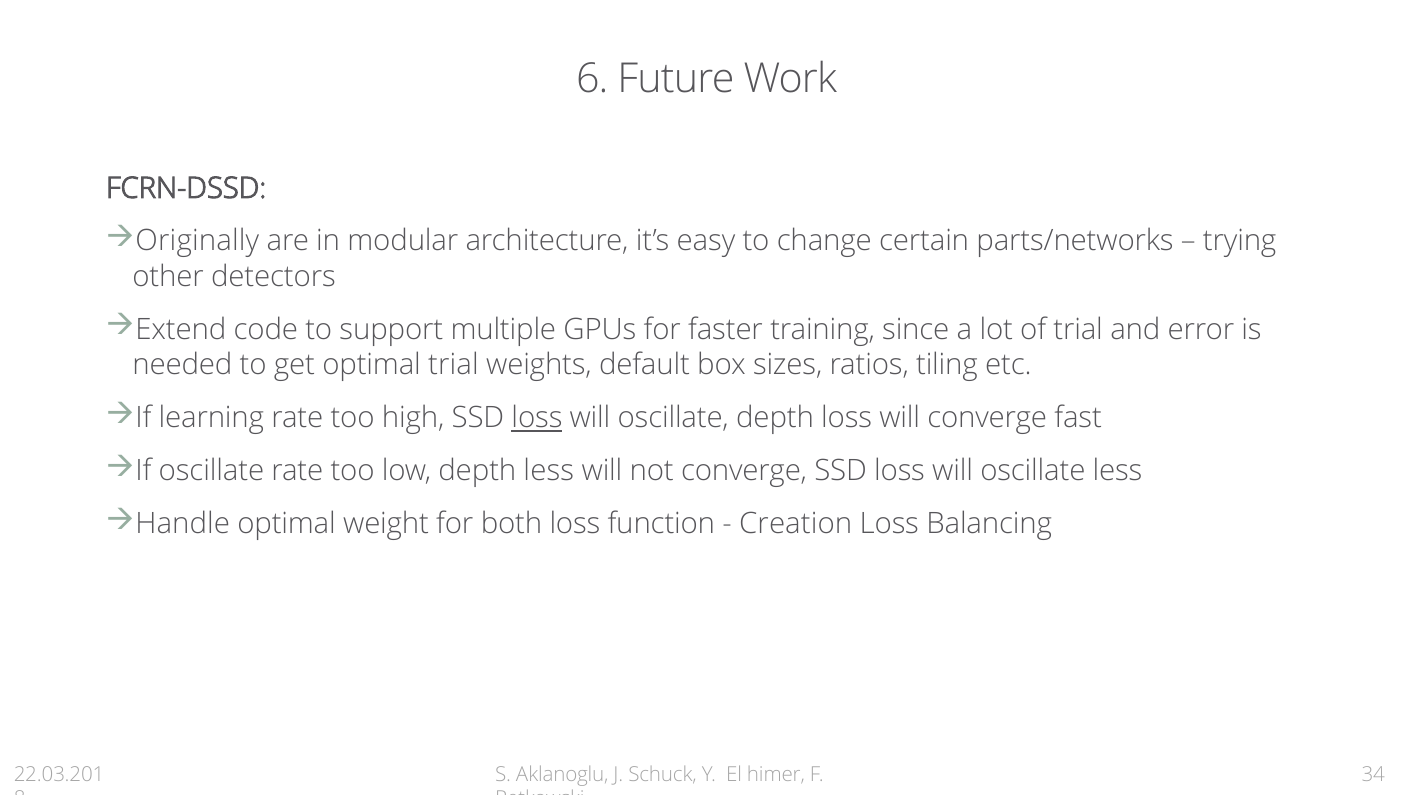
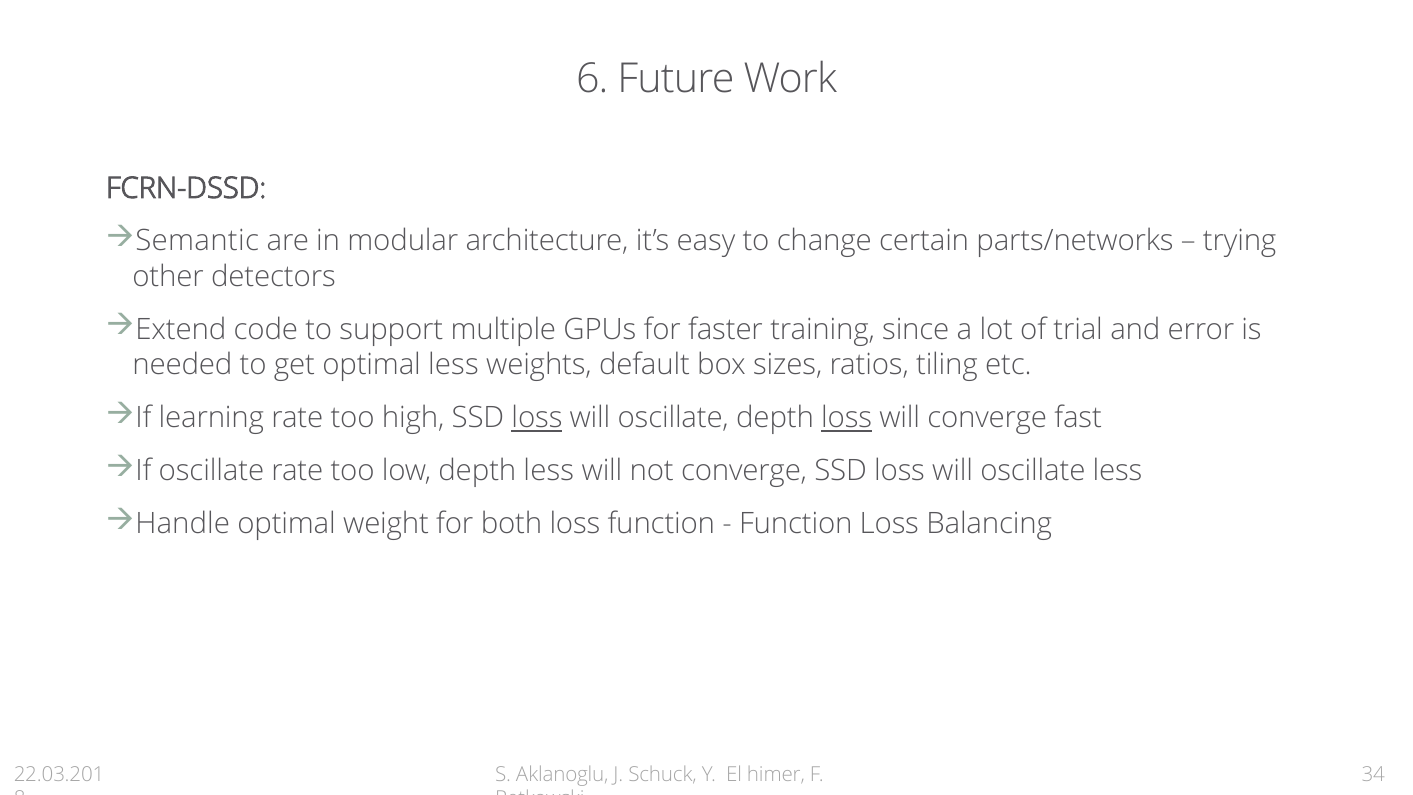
Originally: Originally -> Semantic (197, 241)
optimal trial: trial -> less (453, 365)
loss underline: none -> present (847, 418)
Creation: Creation -> Function (796, 524)
